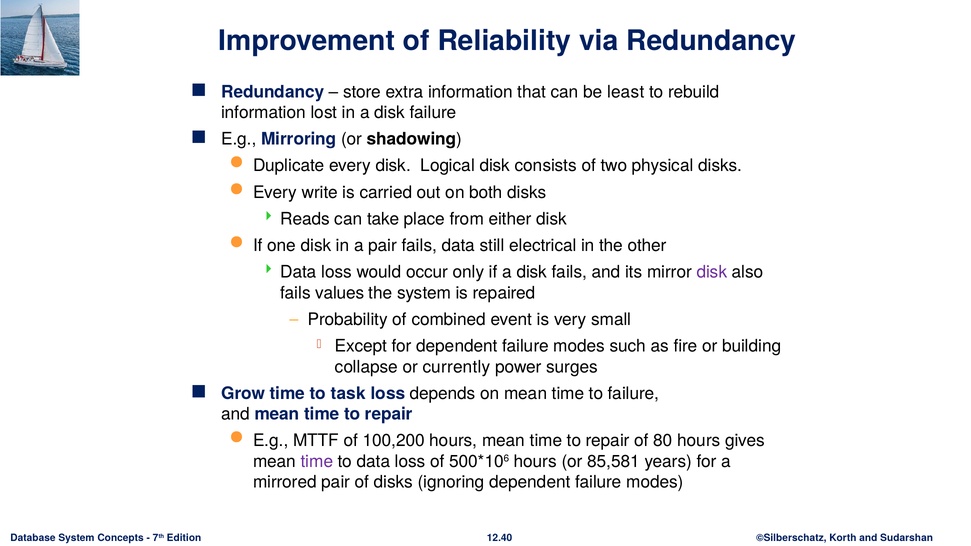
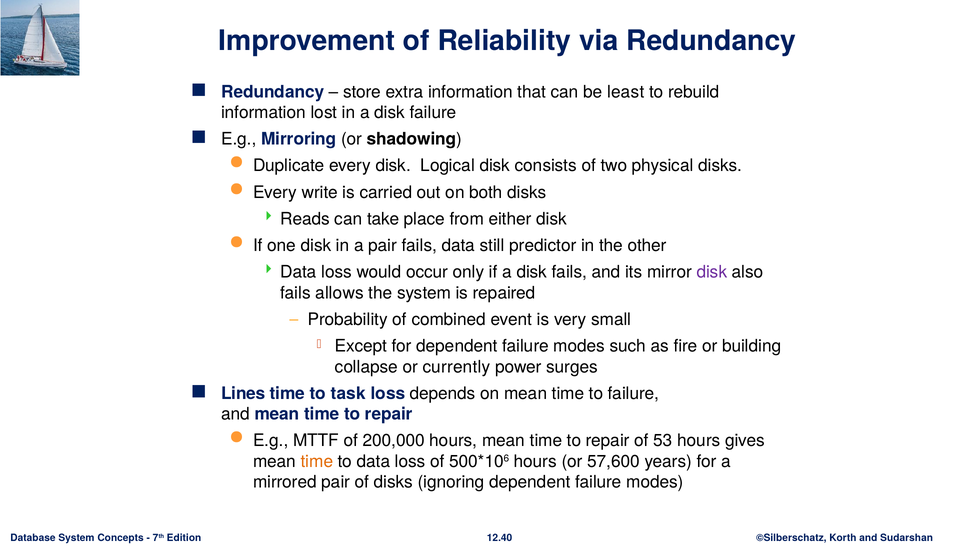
electrical: electrical -> predictor (543, 246)
values: values -> allows (340, 293)
Grow: Grow -> Lines (243, 394)
100,200: 100,200 -> 200,000 (394, 441)
80: 80 -> 53 (663, 441)
time colour: purple -> orange (317, 462)
85,581: 85,581 -> 57,600 (614, 462)
